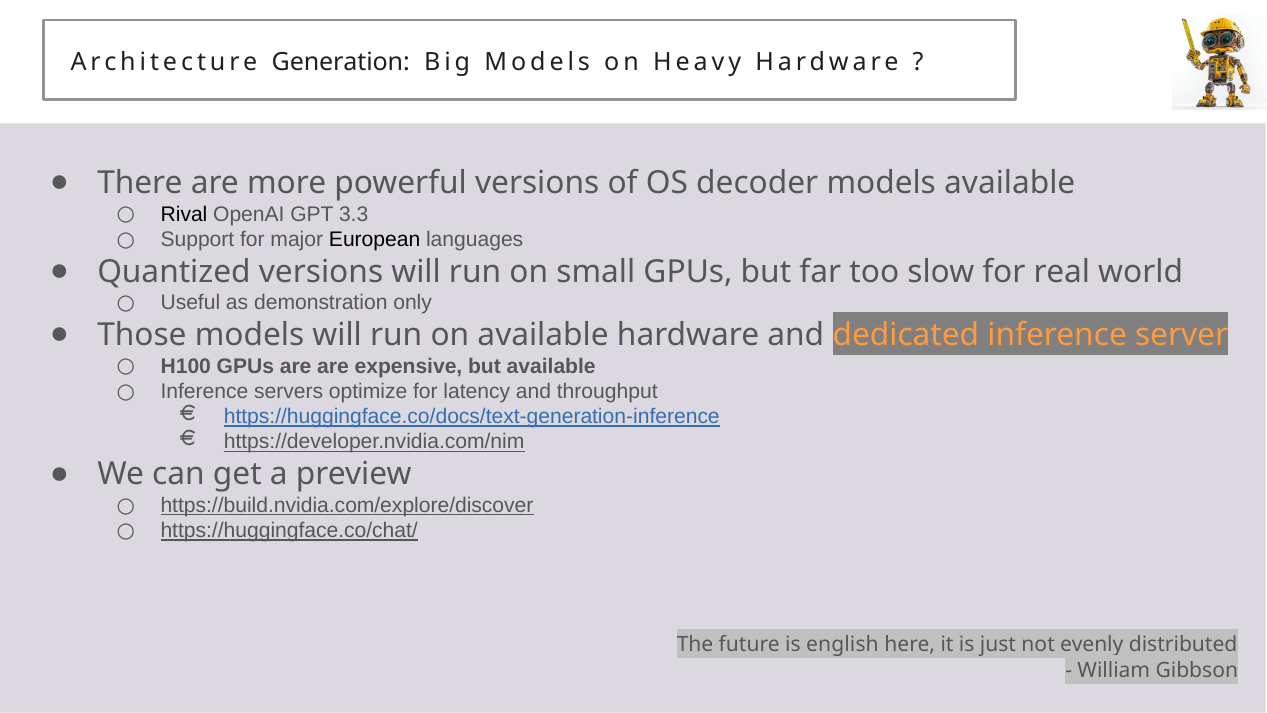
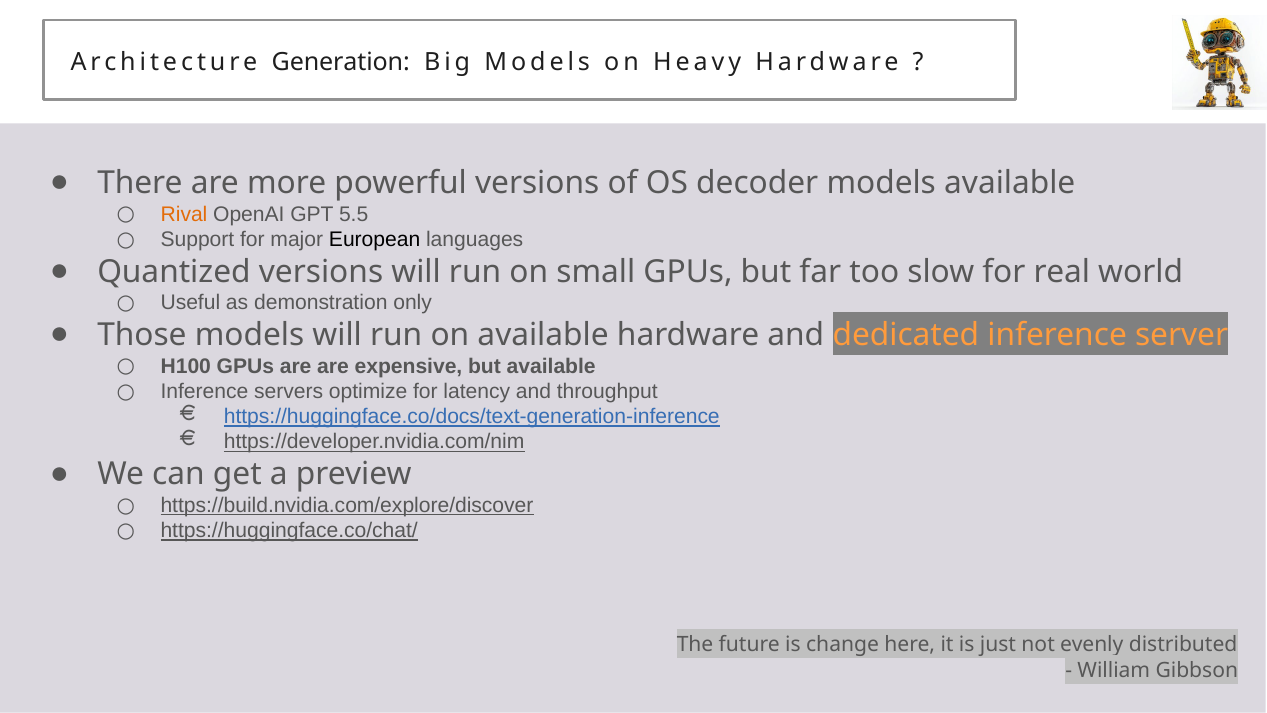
Rival colour: black -> orange (184, 214)
3.3: 3.3 -> 5.5 (354, 214)
english: english -> change (843, 645)
